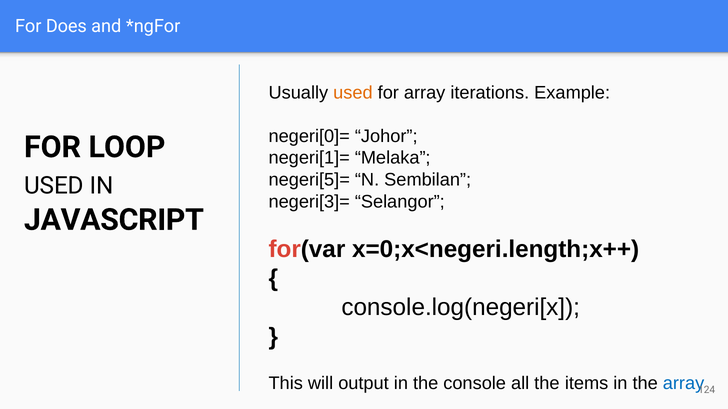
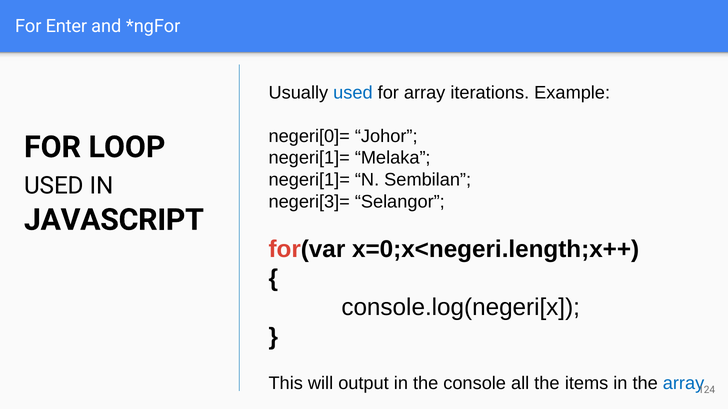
Does: Does -> Enter (66, 27)
used colour: orange -> blue (353, 93)
negeri[5]=: negeri[5]= -> negeri[1]= (309, 180)
